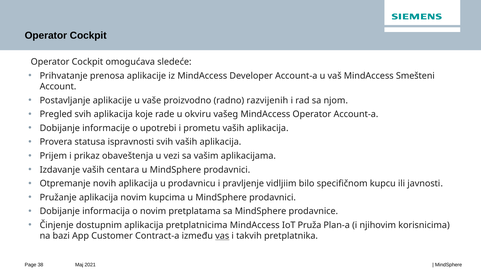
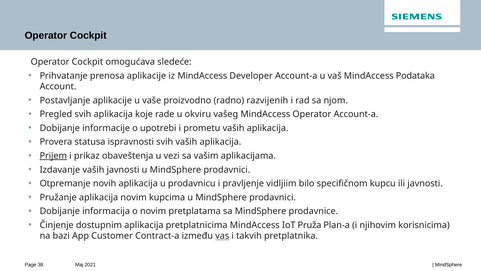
Smešteni: Smešteni -> Podataka (415, 76)
Prijem underline: none -> present (53, 156)
vaših centara: centara -> javnosti (123, 169)
